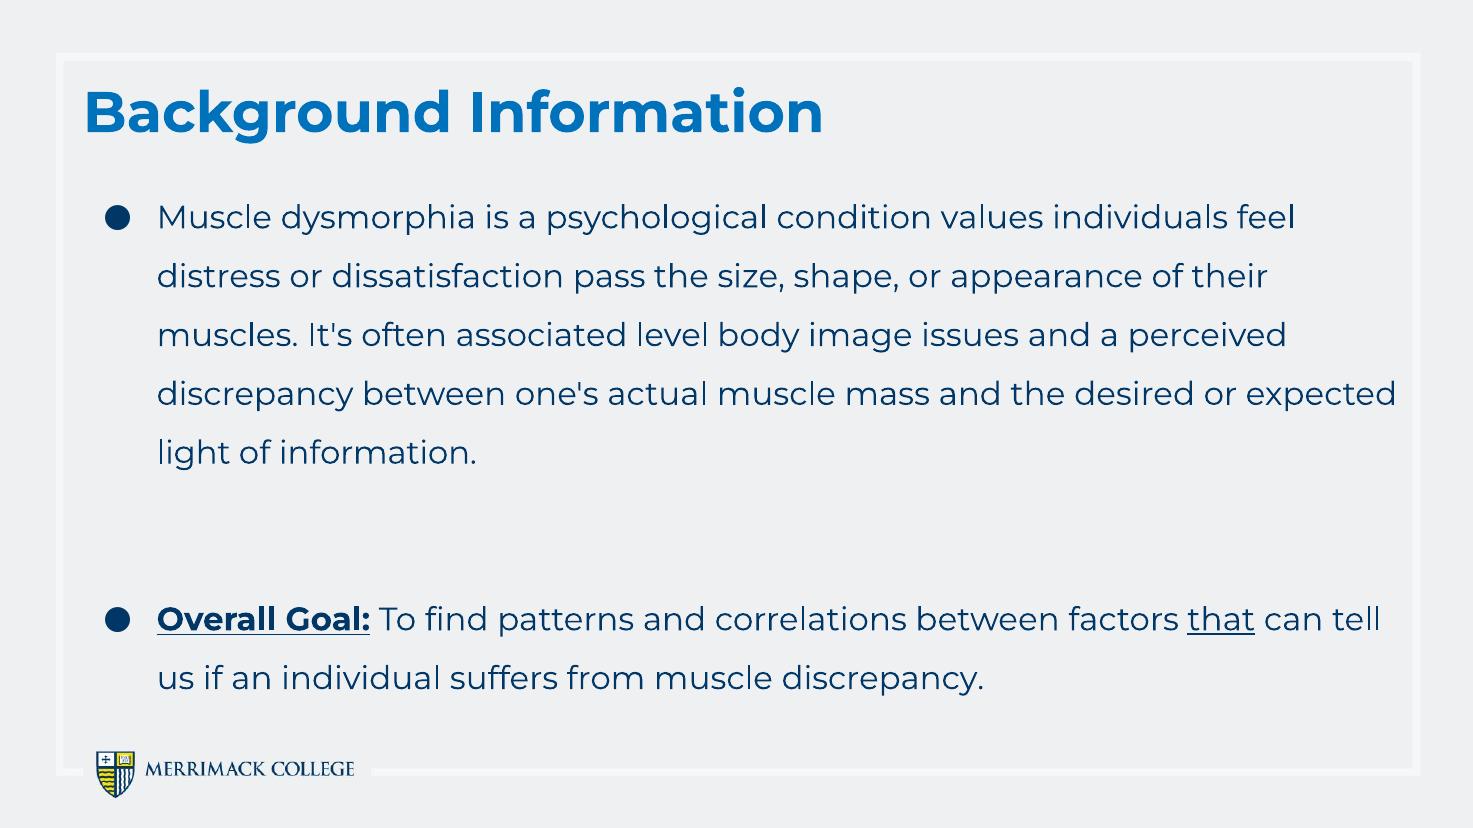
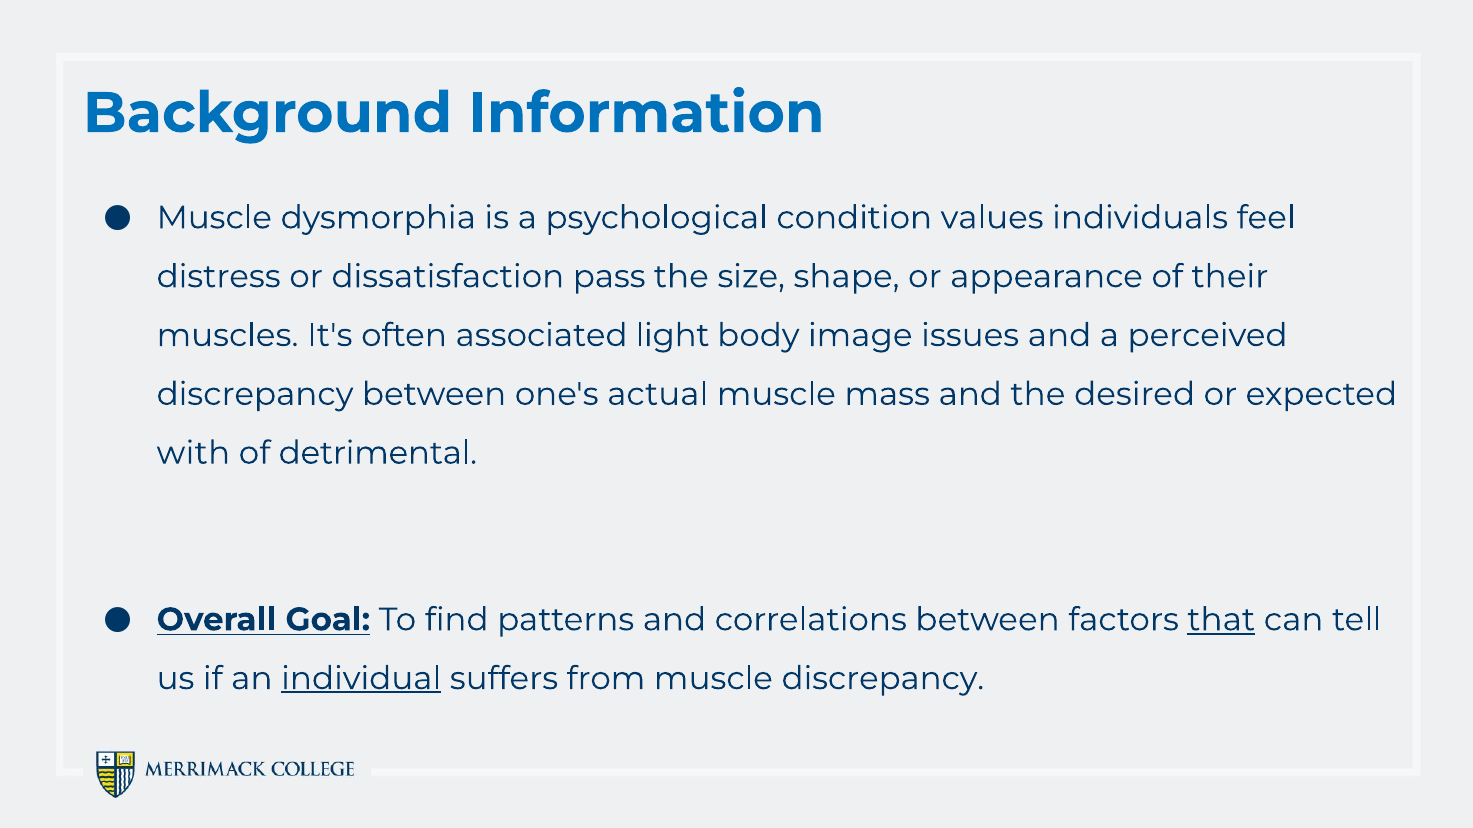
level: level -> light (673, 336)
light: light -> with (193, 453)
of information: information -> detrimental (378, 453)
individual underline: none -> present (361, 679)
